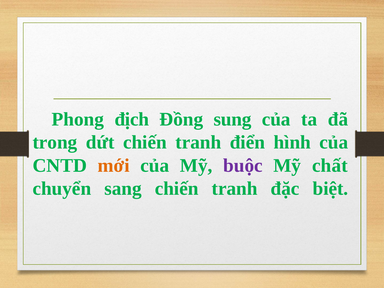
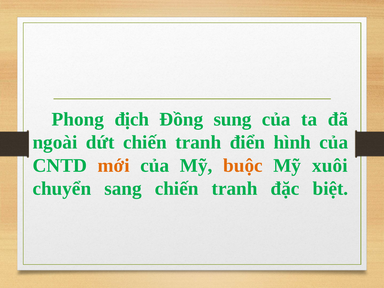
trong: trong -> ngoài (55, 142)
buộc colour: purple -> orange (243, 165)
chất: chất -> xuôi (330, 165)
